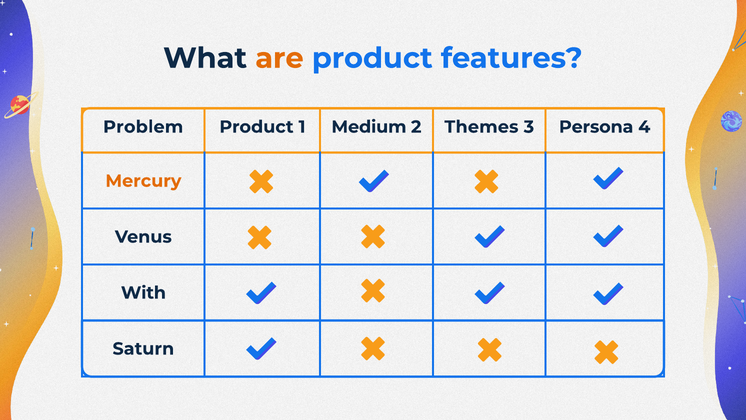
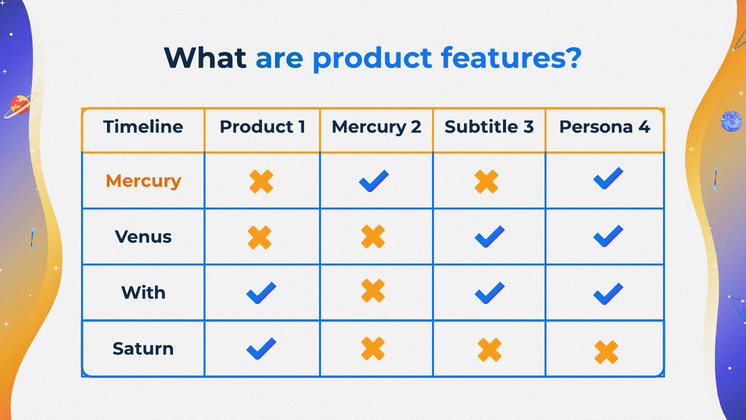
are colour: orange -> blue (279, 58)
Problem: Problem -> Timeline (143, 127)
1 Medium: Medium -> Mercury (369, 127)
Themes: Themes -> Subtitle (481, 127)
